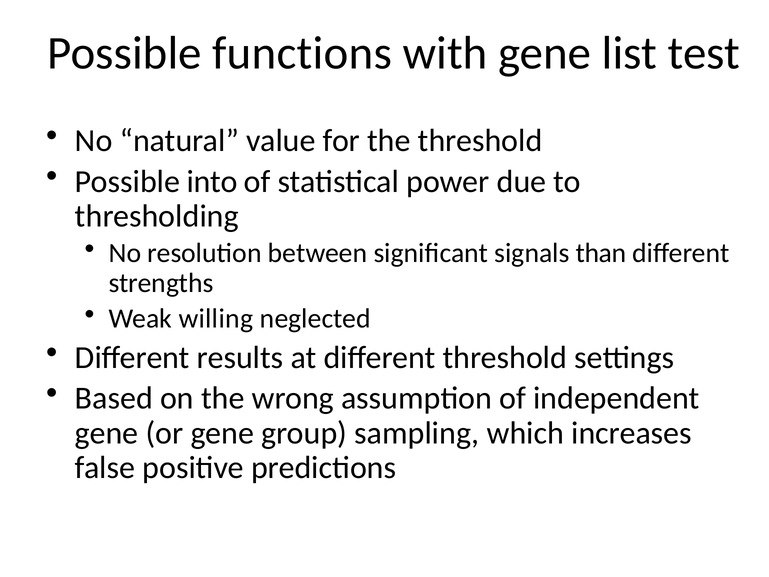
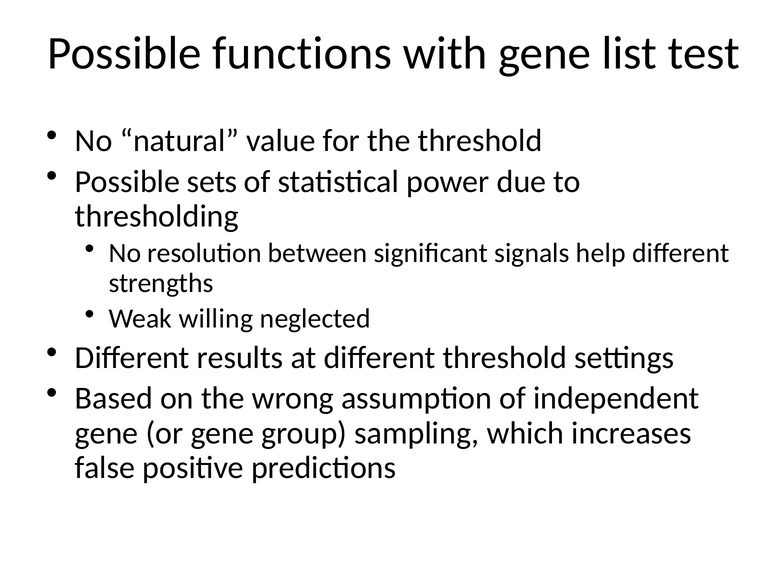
into: into -> sets (212, 181)
than: than -> help (601, 253)
